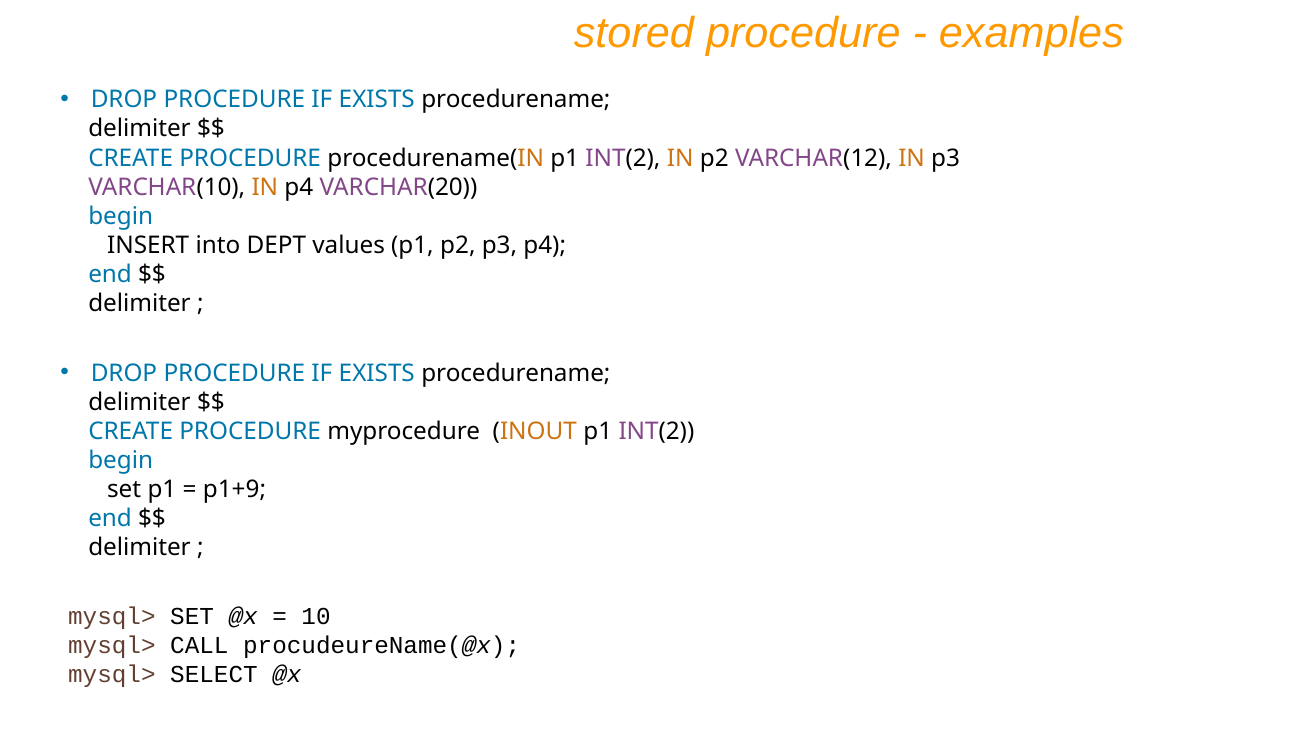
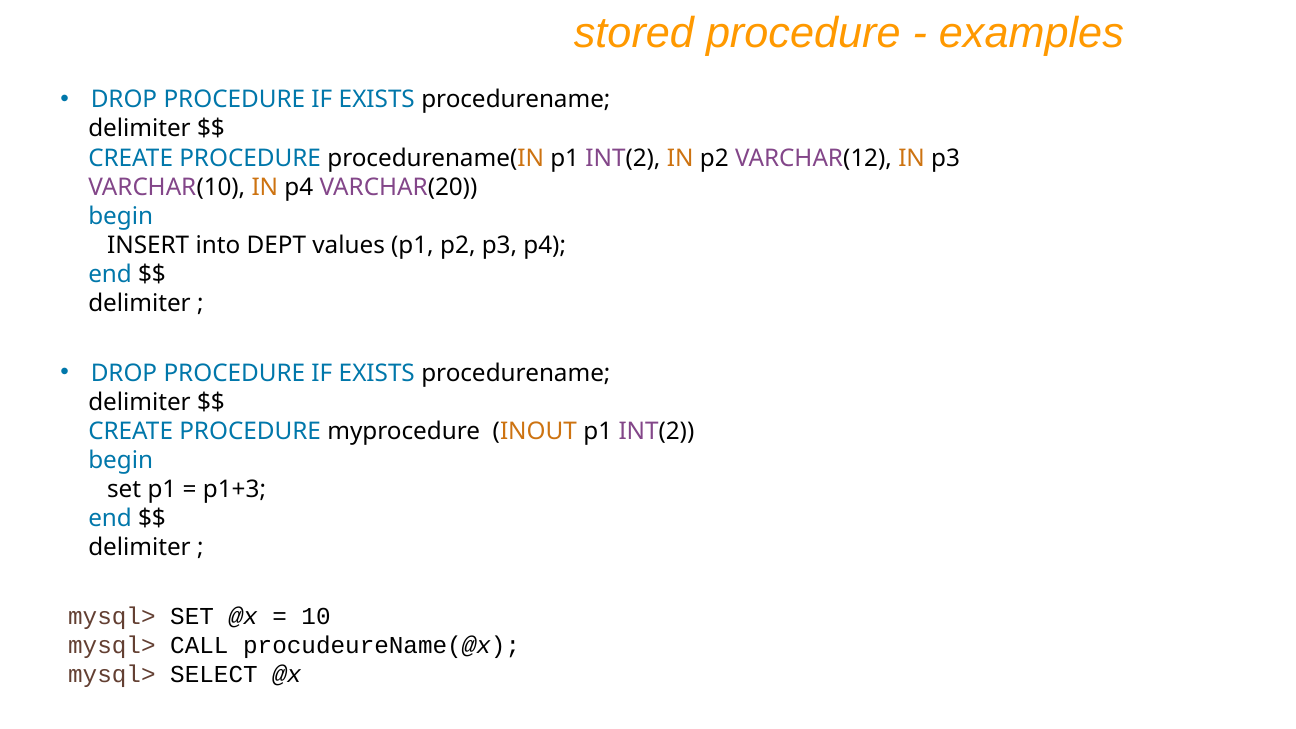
p1+9: p1+9 -> p1+3 (234, 490)
